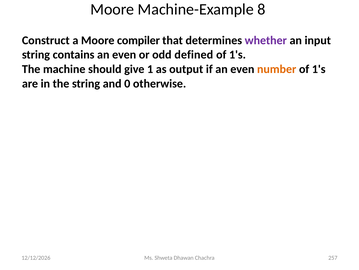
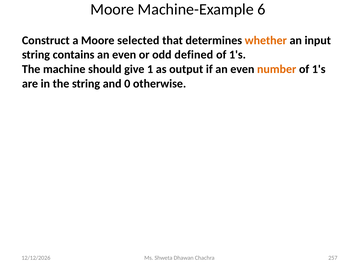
8: 8 -> 6 (261, 9)
compiler: compiler -> selected (138, 40)
whether colour: purple -> orange (266, 40)
